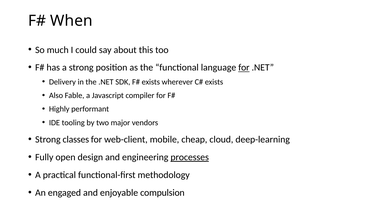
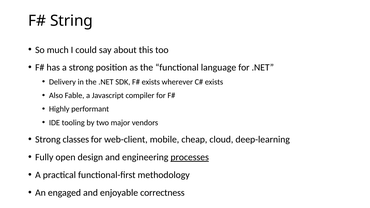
When: When -> String (72, 21)
for underline: present -> none (244, 68)
compulsion: compulsion -> correctness (162, 193)
